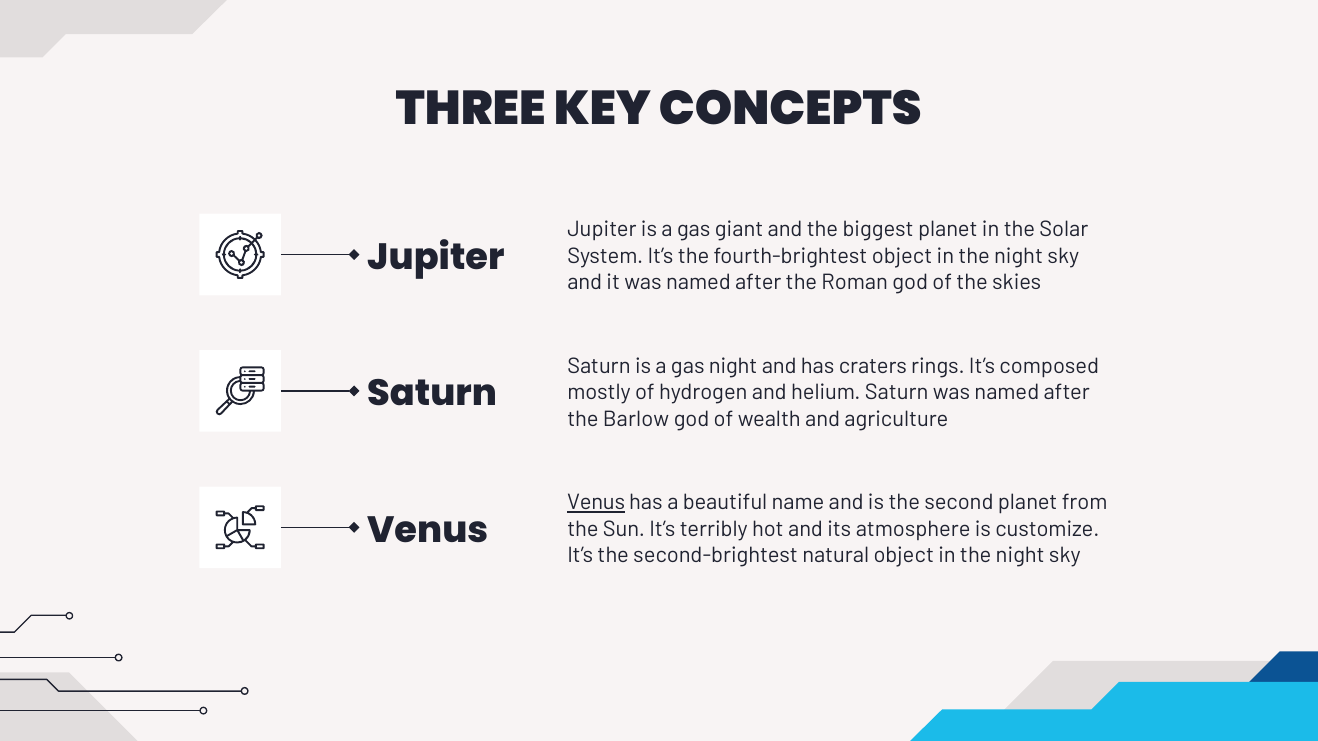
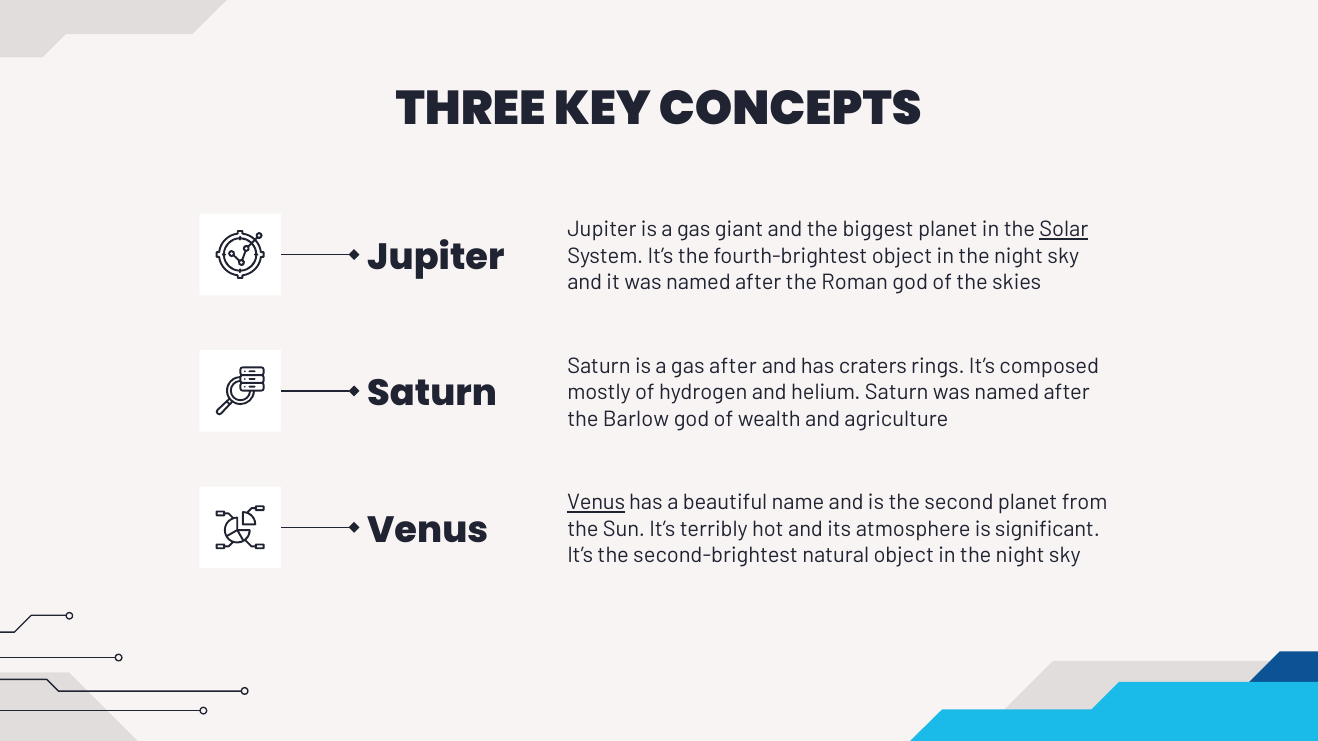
Solar underline: none -> present (1064, 230)
gas night: night -> after (733, 366)
customize: customize -> significant (1047, 529)
